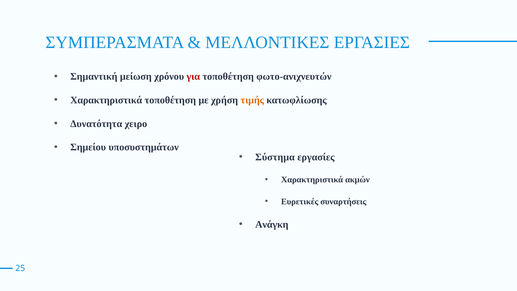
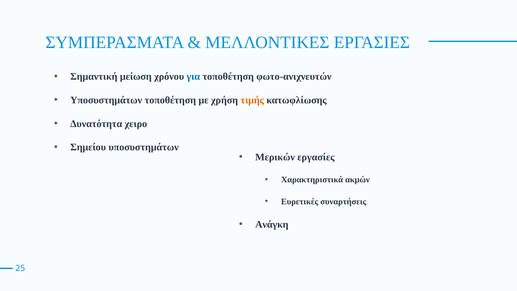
για colour: red -> blue (193, 77)
Χαρακτηριστικά: Χαρακτηριστικά -> Υποσυστημάτων (106, 100)
Σύστημα: Σύστημα -> Μερικών (275, 157)
